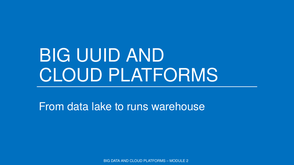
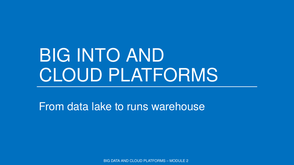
UUID: UUID -> INTO (98, 56)
